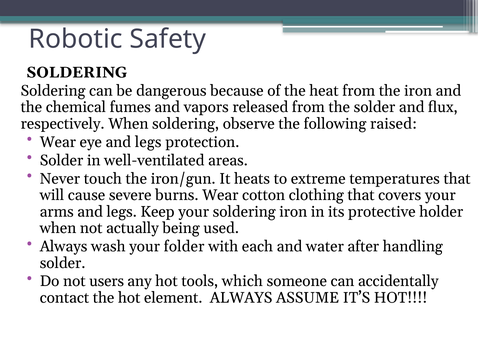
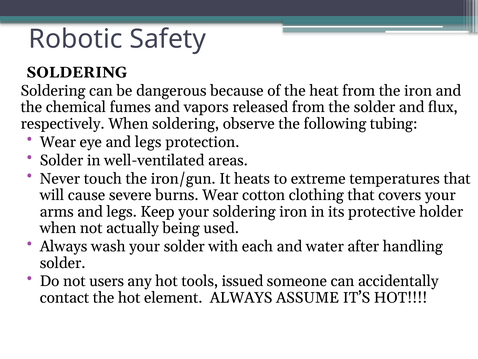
raised: raised -> tubing (394, 124)
your folder: folder -> solder (184, 246)
which: which -> issued (243, 281)
